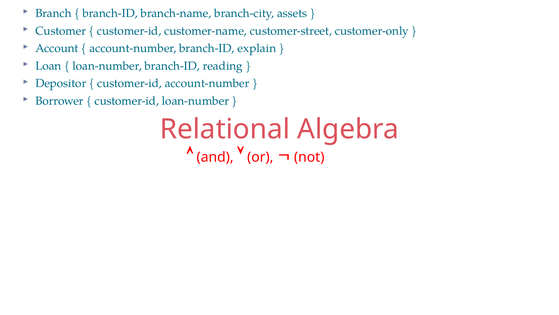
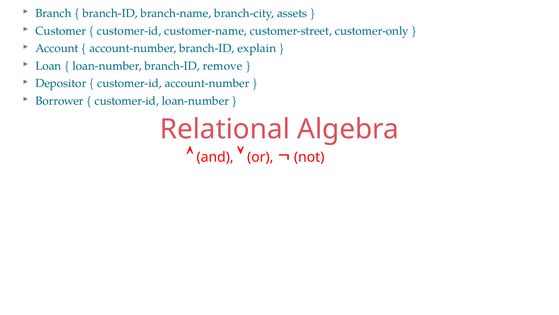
reading: reading -> remove (223, 66)
